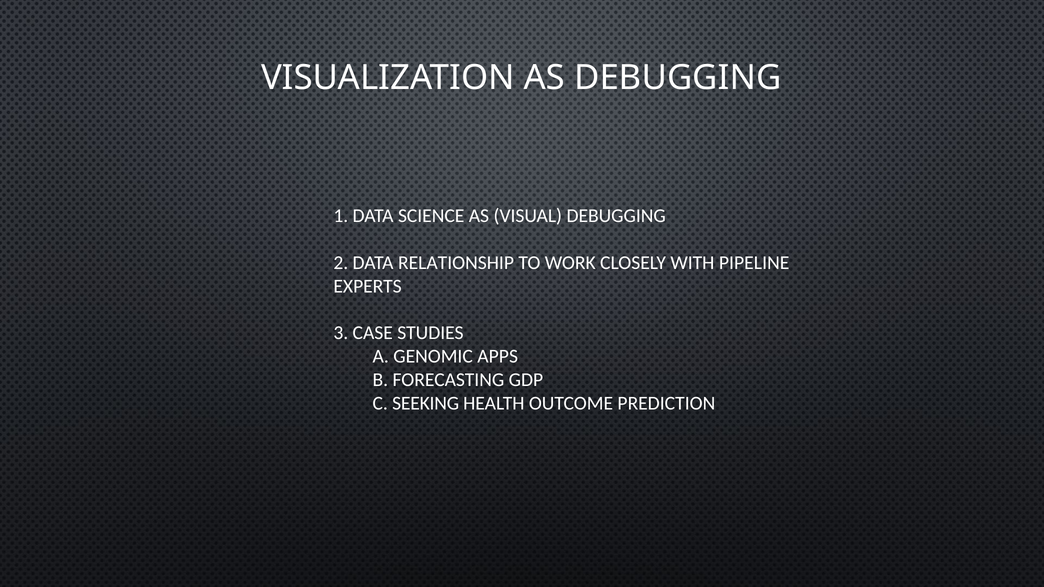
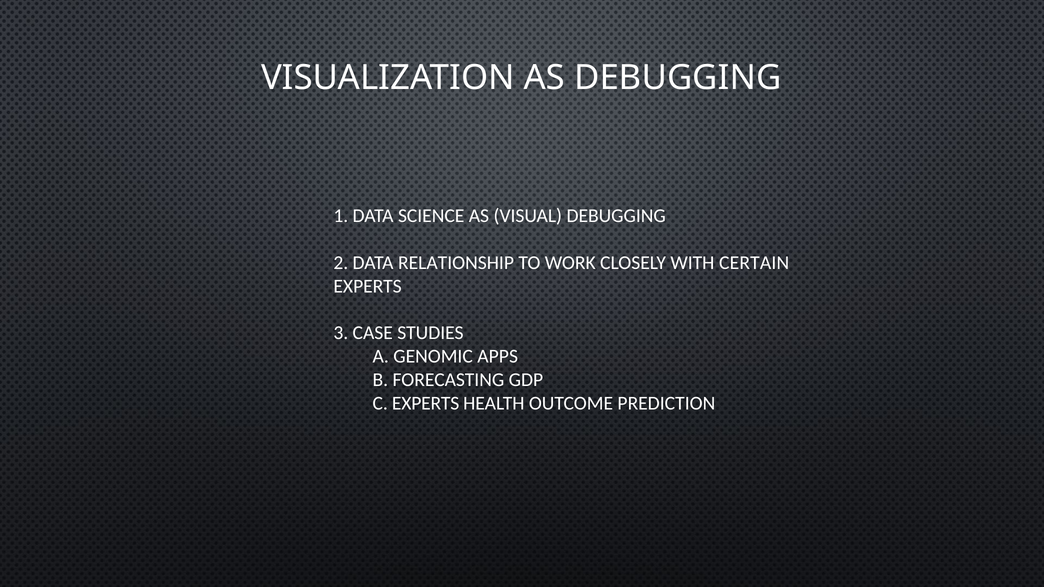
PIPELINE: PIPELINE -> CERTAIN (754, 263)
C SEEKING: SEEKING -> EXPERTS (426, 404)
